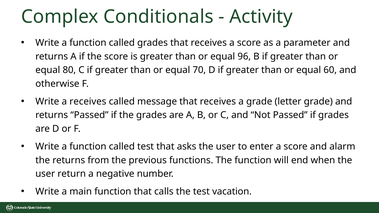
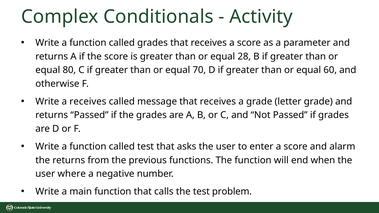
96: 96 -> 28 (244, 56)
return: return -> where (72, 174)
vacation: vacation -> problem (232, 192)
